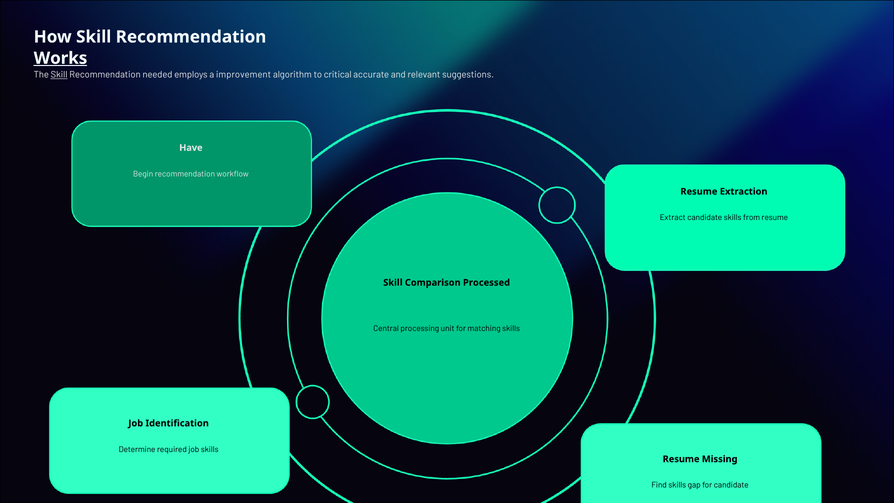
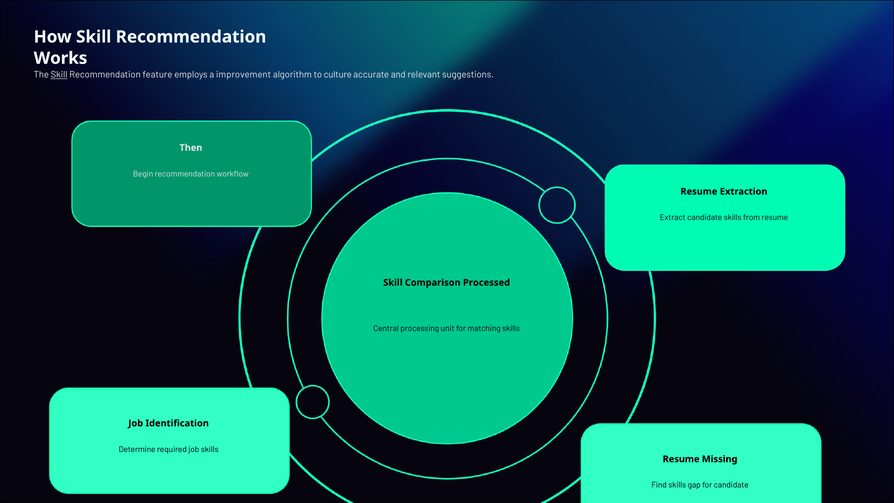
Works underline: present -> none (61, 58)
needed: needed -> feature (157, 75)
critical: critical -> culture (338, 75)
Have: Have -> Then (191, 148)
